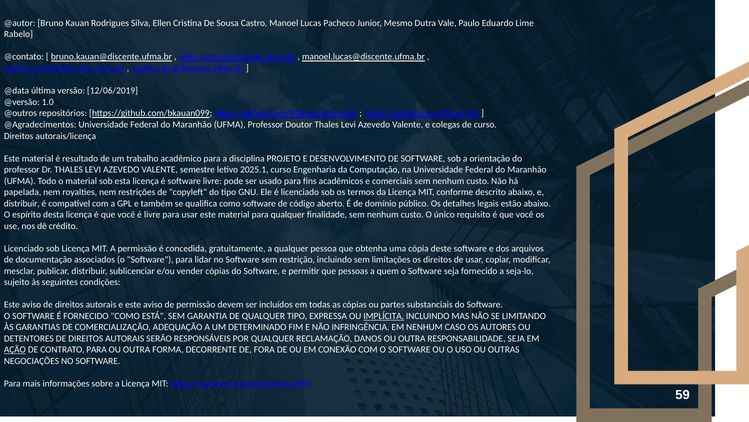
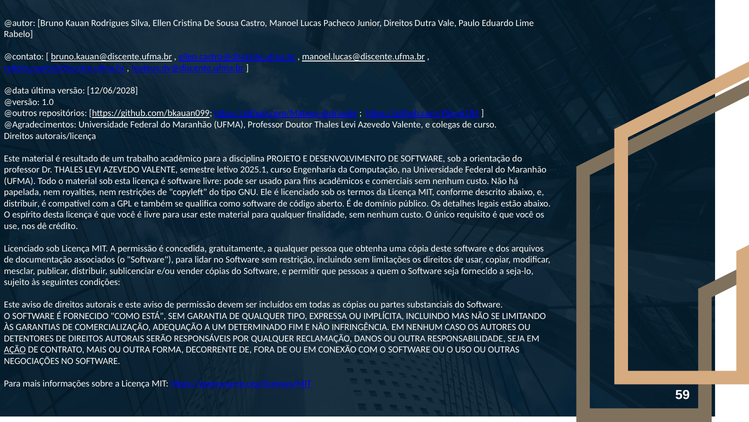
Junior Mesmo: Mesmo -> Direitos (398, 23)
12/06/2019: 12/06/2019 -> 12/06/2028 (113, 91)
IMPLÍCITA underline: present -> none (384, 316)
CONTRATO PARA: PARA -> MAIS (96, 349)
